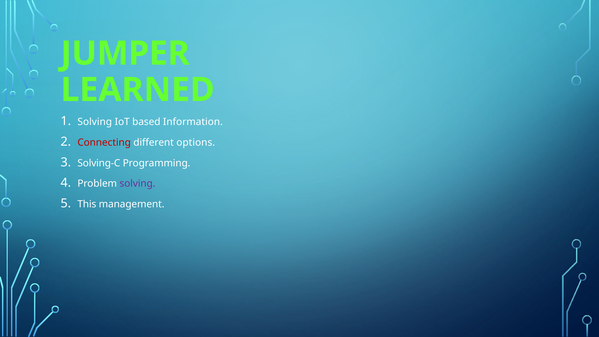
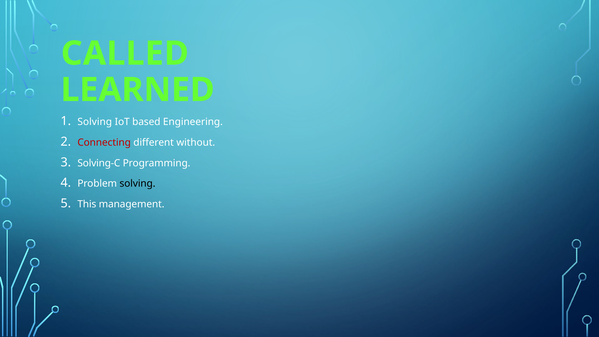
JUMPER: JUMPER -> CALLED (125, 53)
Information: Information -> Engineering (193, 122)
options: options -> without (196, 142)
solving colour: purple -> black (137, 184)
